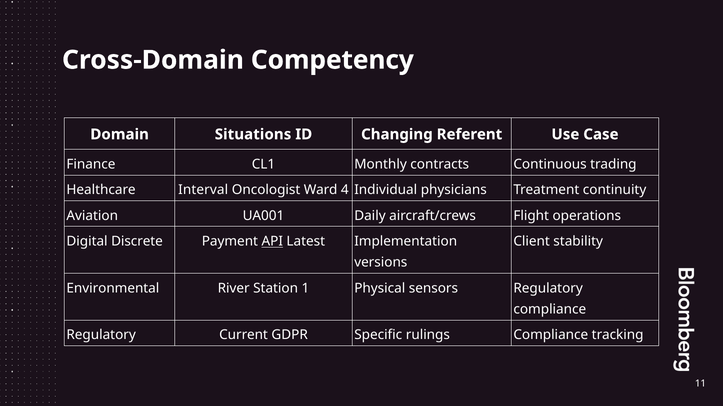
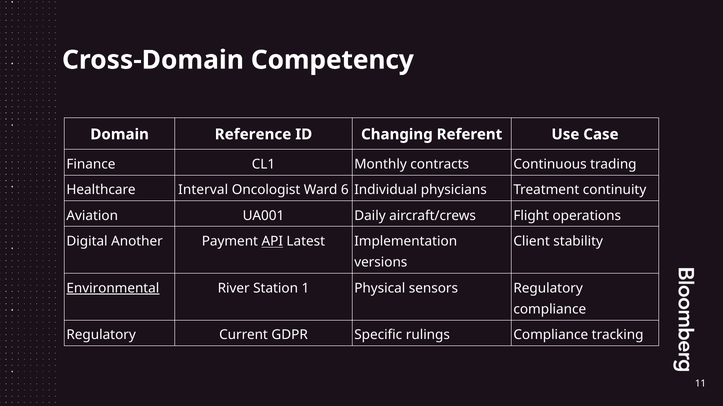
Situations: Situations -> Reference (253, 135)
4: 4 -> 6 (345, 190)
Discrete: Discrete -> Another (137, 242)
Environmental underline: none -> present (113, 289)
